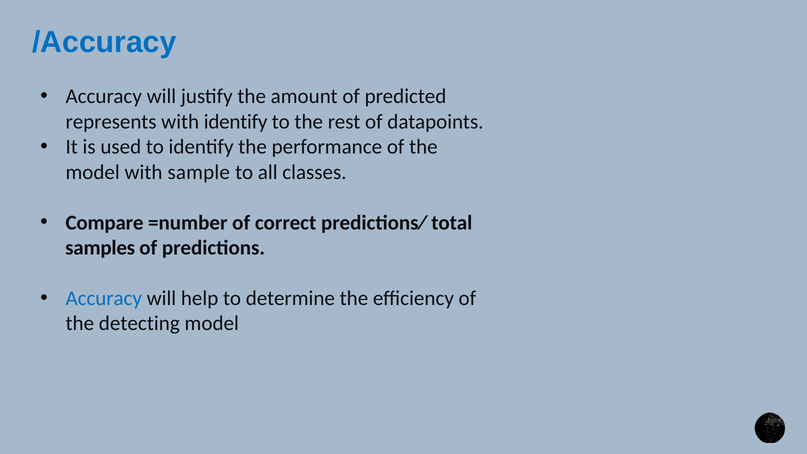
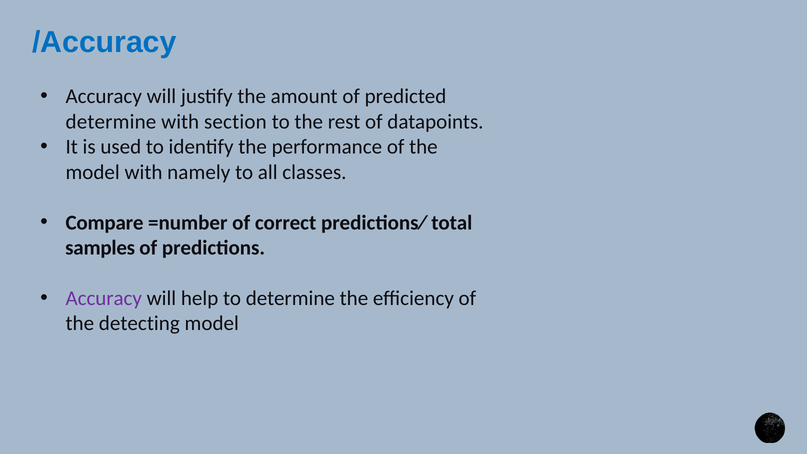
represents: represents -> determine (111, 122)
with identify: identify -> section (235, 122)
sample: sample -> namely (199, 172)
Accuracy colour: blue -> purple (104, 298)
